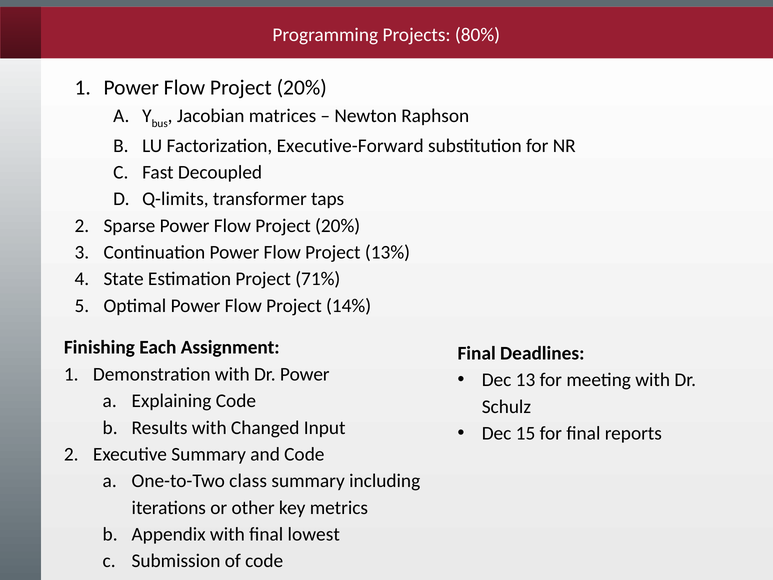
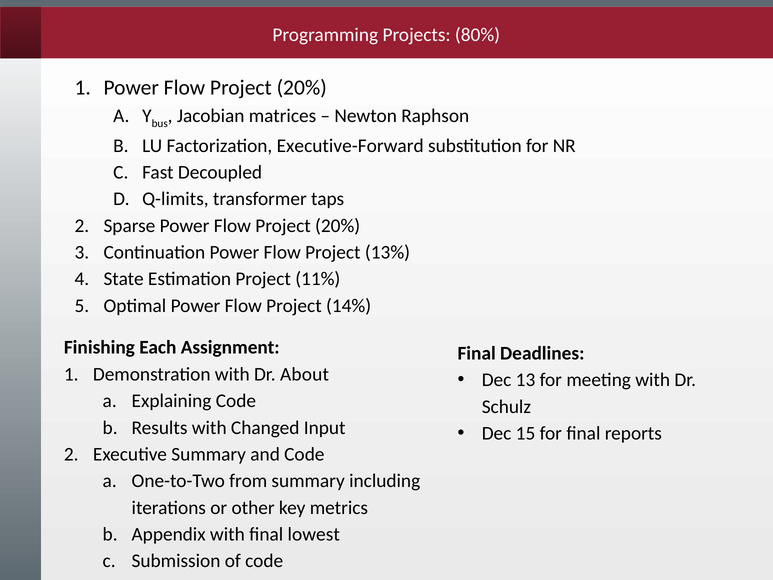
71%: 71% -> 11% (318, 279)
Dr Power: Power -> About (305, 374)
class: class -> from (248, 481)
